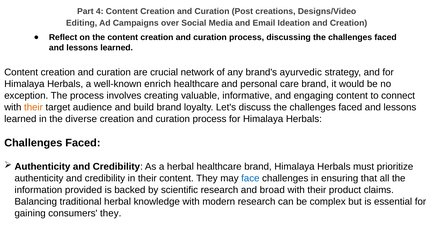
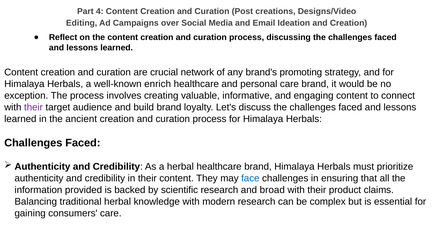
ayurvedic: ayurvedic -> promoting (301, 72)
their colour: orange -> purple (33, 107)
diverse: diverse -> ancient (81, 119)
consumers they: they -> care (111, 213)
